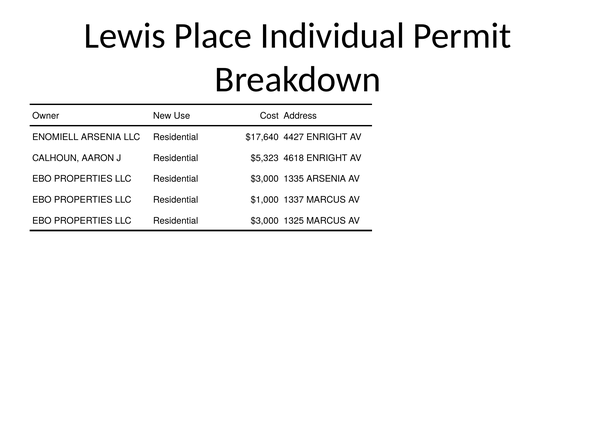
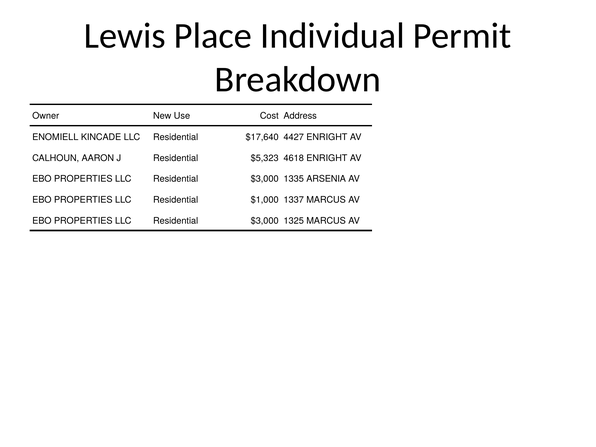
ENOMIELL ARSENIA: ARSENIA -> KINCADE (101, 137)
